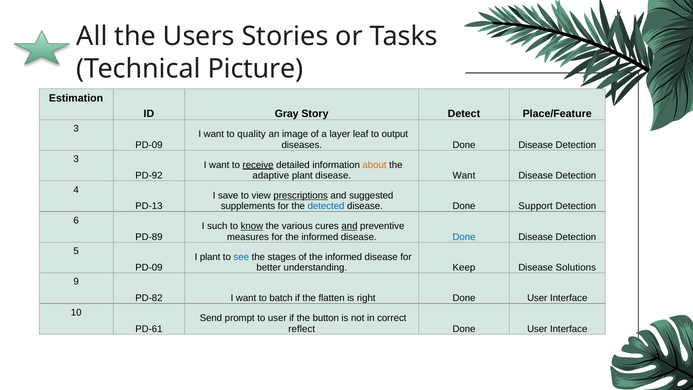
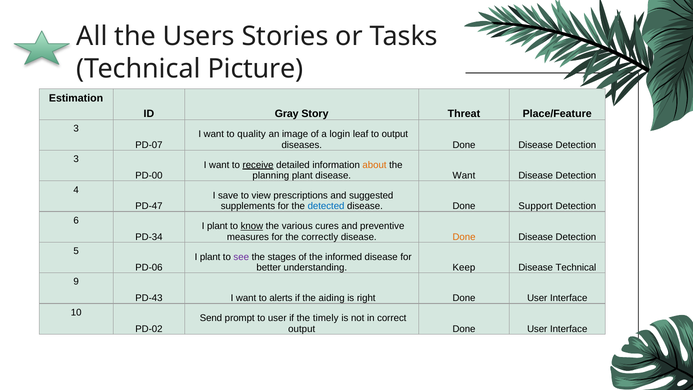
Detect: Detect -> Threat (464, 114)
layer: layer -> login (340, 134)
PD-09: PD-09 -> PD-07 (149, 145)
PD-92: PD-92 -> PD-00 (149, 176)
adaptive: adaptive -> planning (271, 176)
prescriptions underline: present -> none (301, 195)
PD-13: PD-13 -> PD-47 (149, 206)
such: such -> plant (217, 226)
and underline: present -> none (349, 226)
PD-89: PD-89 -> PD-34 (149, 237)
for the informed: informed -> correctly (320, 237)
Done colour: blue -> orange (464, 237)
see colour: blue -> purple (241, 257)
PD-09: PD-09 -> PD-06 (149, 267)
Disease Solutions: Solutions -> Technical (576, 267)
PD-82: PD-82 -> PD-43 (149, 298)
batch: batch -> alerts (281, 298)
flatten: flatten -> aiding (332, 298)
button: button -> timely (326, 318)
PD-61: PD-61 -> PD-02 (149, 329)
reflect: reflect -> output (302, 329)
